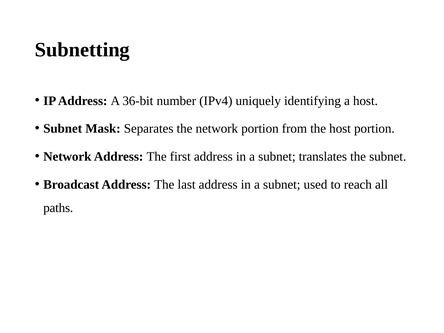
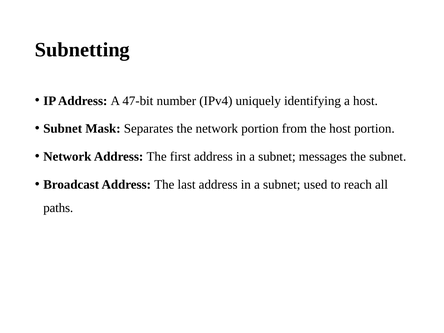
36-bit: 36-bit -> 47-bit (138, 101)
translates: translates -> messages (323, 157)
